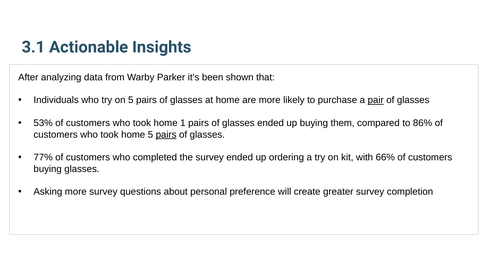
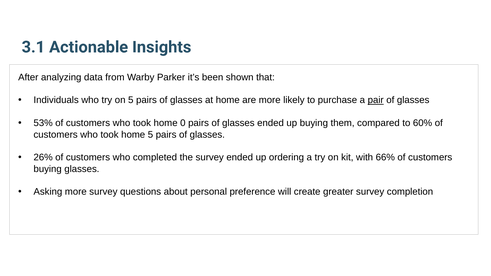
1: 1 -> 0 (183, 123)
86%: 86% -> 60% (423, 123)
pairs underline: present -> none (166, 135)
77%: 77% -> 26% (43, 158)
